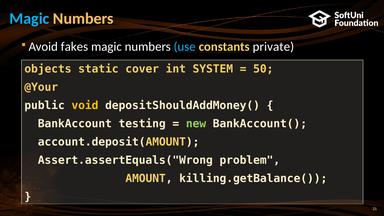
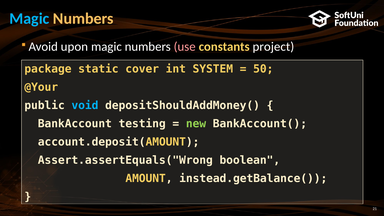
fakes: fakes -> upon (74, 47)
use colour: light blue -> pink (185, 47)
private: private -> project (273, 47)
objects: objects -> package (48, 69)
void colour: yellow -> light blue (85, 105)
problem: problem -> boolean (250, 160)
killing.getBalance(: killing.getBalance( -> instead.getBalance( (253, 178)
